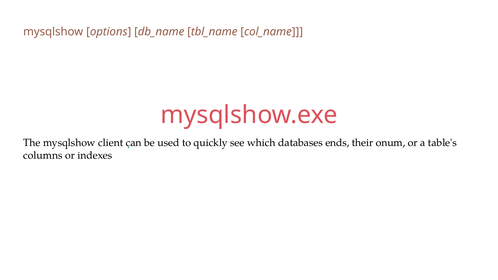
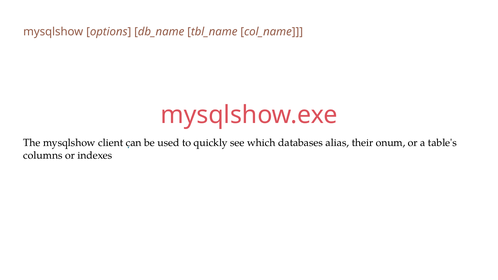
ends: ends -> alias (337, 143)
